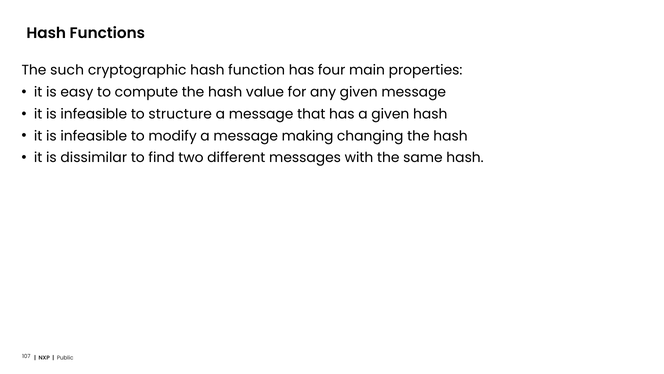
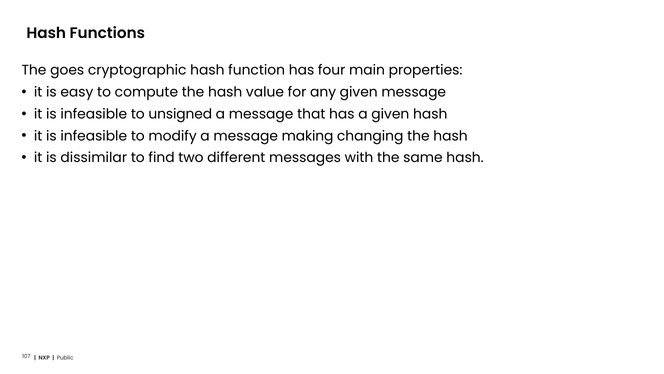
such: such -> goes (67, 70)
structure: structure -> unsigned (180, 114)
